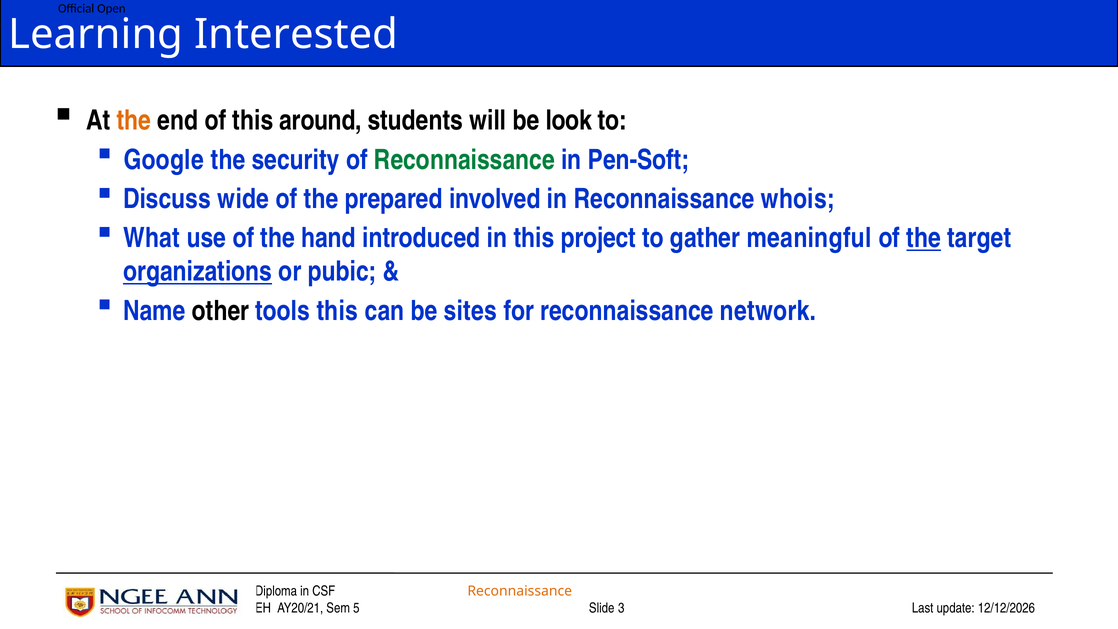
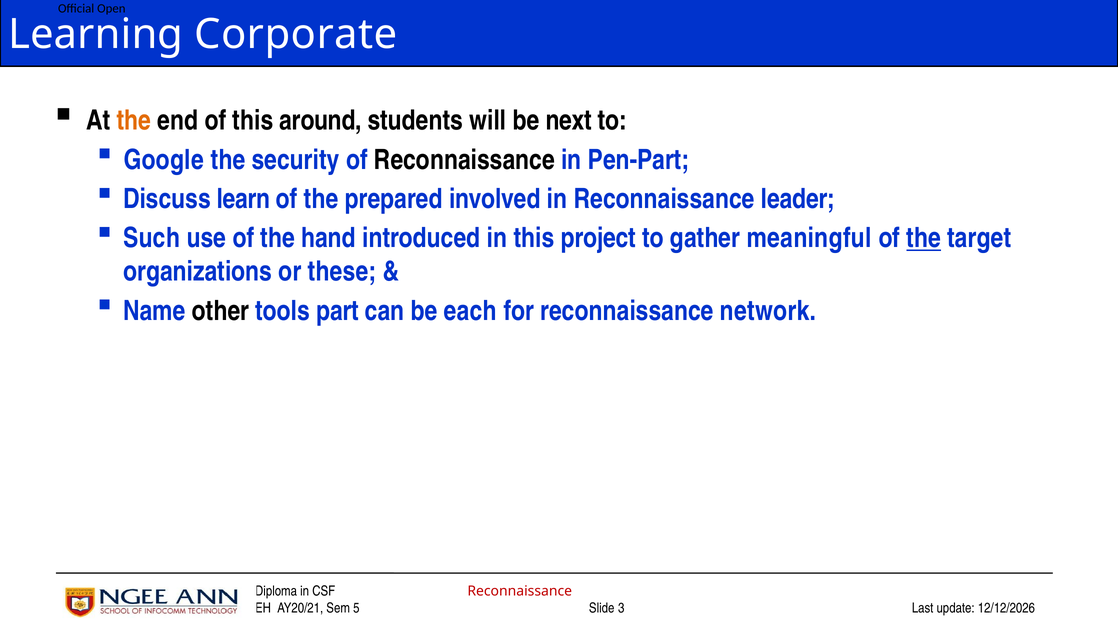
Interested: Interested -> Corporate (296, 34)
look: look -> next (569, 121)
Reconnaissance colour: green -> black (464, 160)
Pen-Soft: Pen-Soft -> Pen-Part (639, 160)
wide: wide -> learn (244, 199)
whois: whois -> leader (798, 199)
What: What -> Such (152, 238)
organizations underline: present -> none (198, 272)
pubic: pubic -> these (342, 272)
tools this: this -> part (338, 311)
sites: sites -> each (470, 311)
Reconnaissance colour: orange -> red (520, 591)
